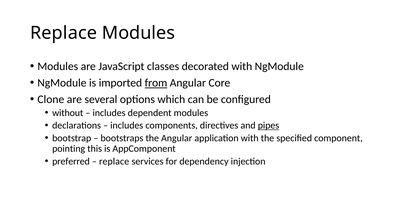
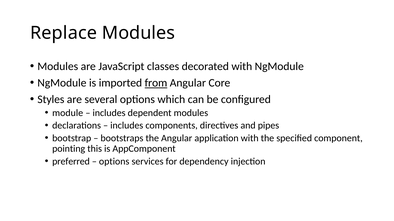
Clone: Clone -> Styles (51, 100)
without: without -> module (68, 113)
pipes underline: present -> none (268, 126)
replace: replace -> options (114, 162)
